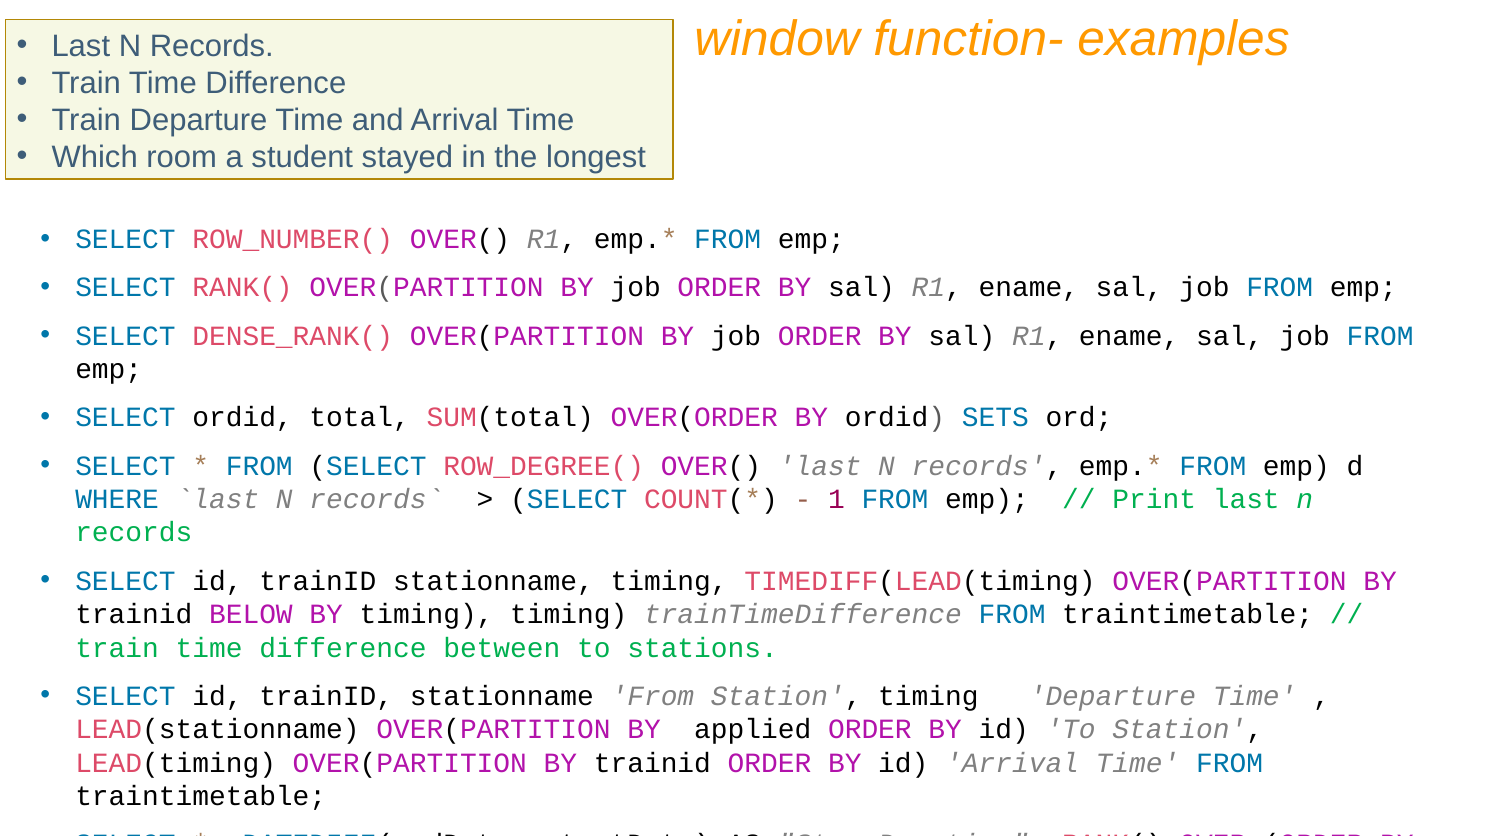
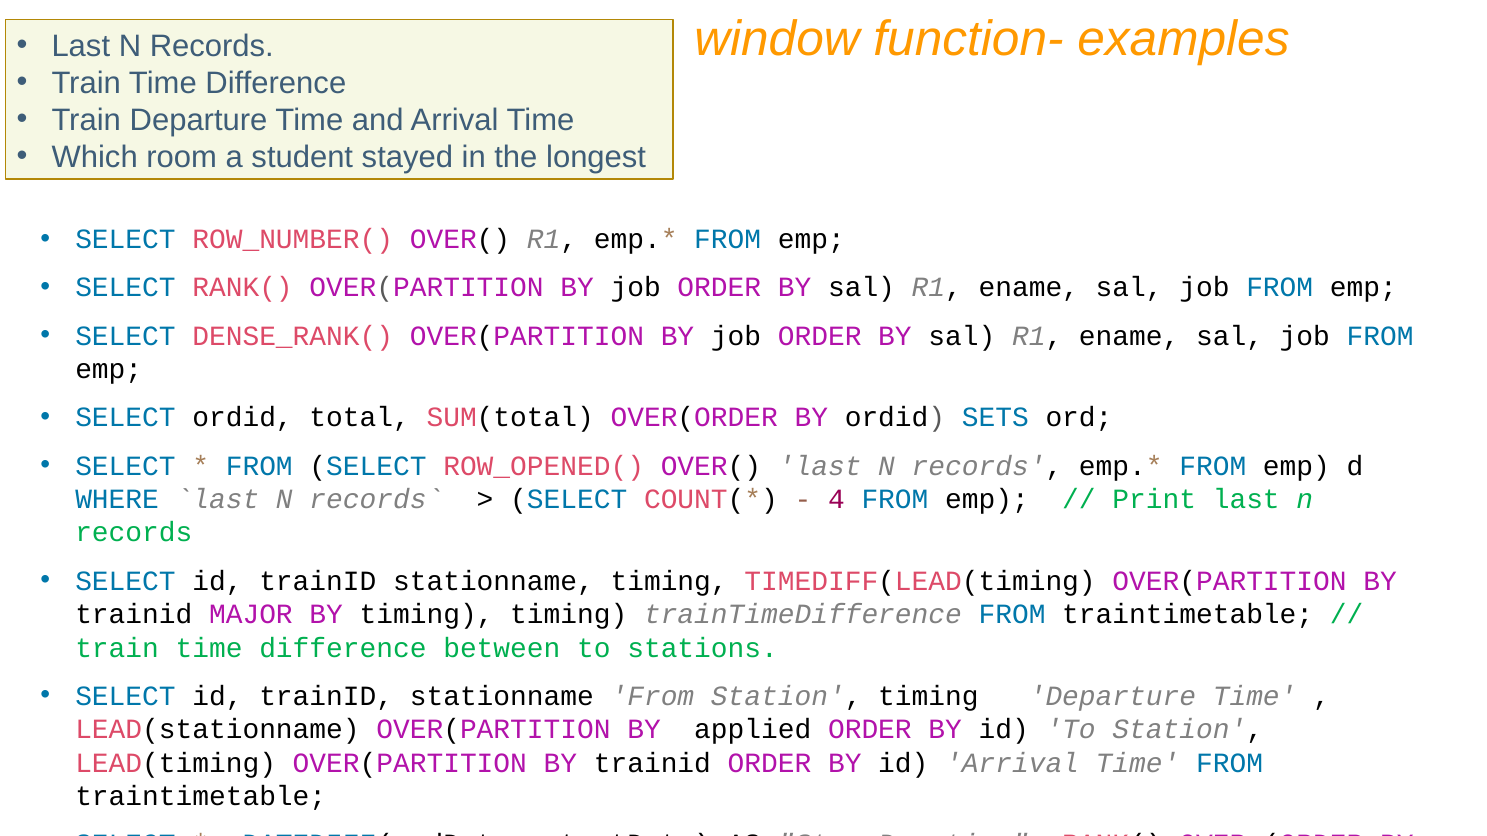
ROW_DEGREE(: ROW_DEGREE( -> ROW_OPENED( (544, 466)
1: 1 -> 4 (836, 500)
BELOW: BELOW -> MAJOR (251, 615)
